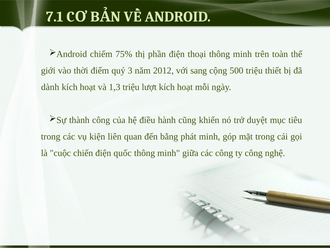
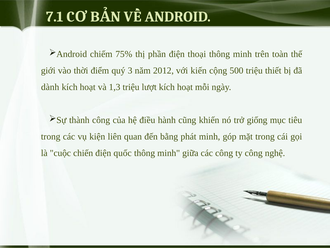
sang: sang -> kiến (199, 70)
duyệt: duyệt -> giống (257, 120)
